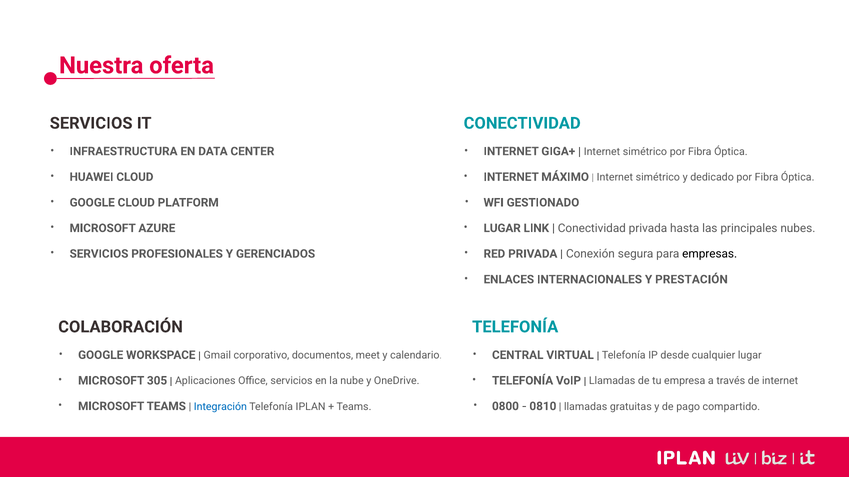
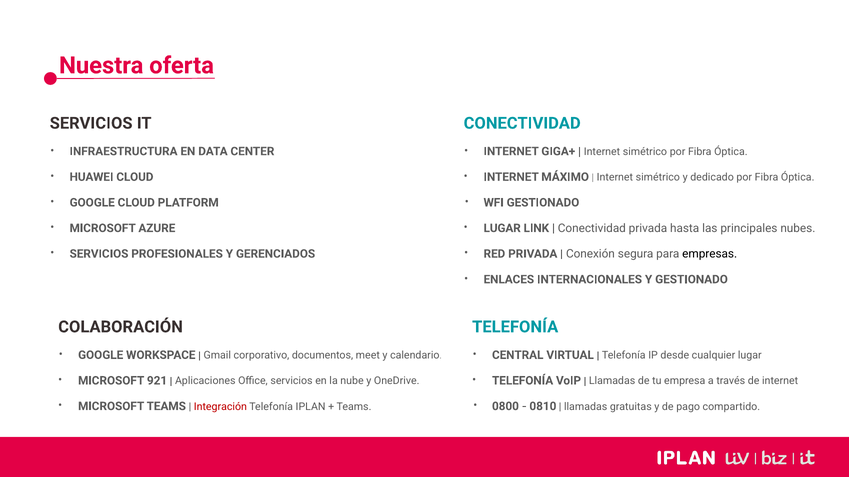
Y PRESTACIÓN: PRESTACIÓN -> GESTIONADO (691, 280)
305: 305 -> 921 (157, 381)
Integración colour: blue -> red (220, 407)
